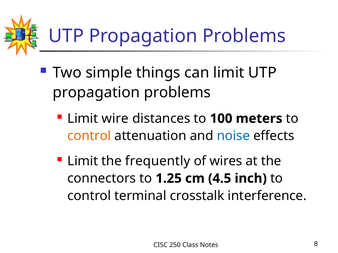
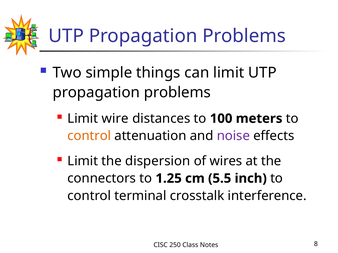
noise colour: blue -> purple (233, 136)
frequently: frequently -> dispersion (158, 161)
4.5: 4.5 -> 5.5 (220, 179)
